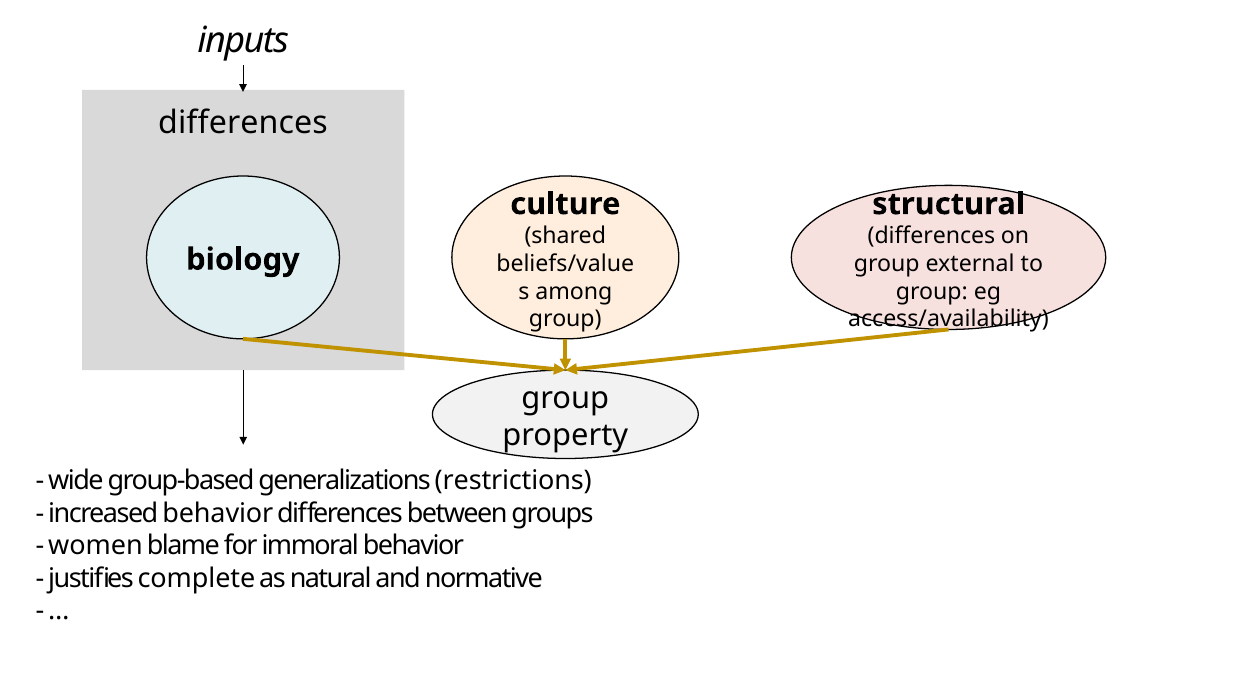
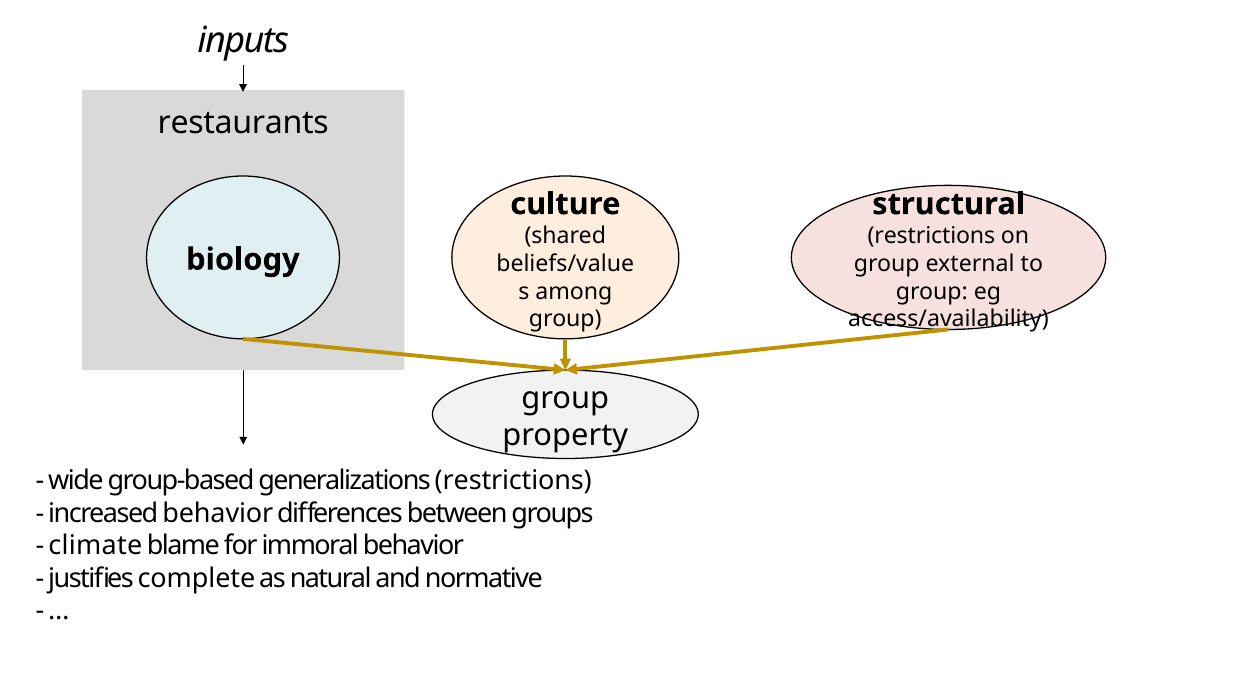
differences: differences -> restaurants (243, 123)
differences: differences -> restrictions (931, 236)
women: women -> climate (95, 546)
